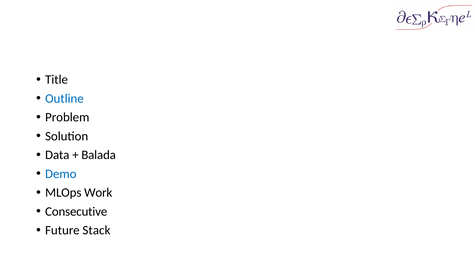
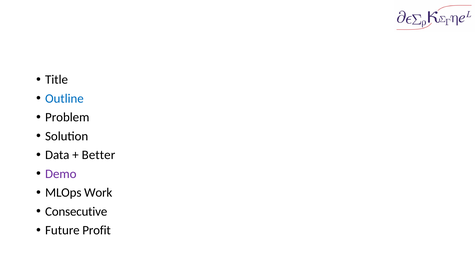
Balada: Balada -> Better (98, 155)
Demo colour: blue -> purple (61, 174)
Stack: Stack -> Profit (97, 230)
